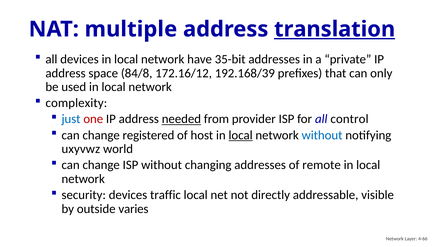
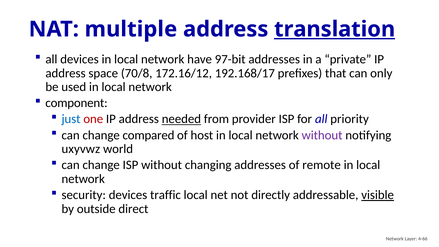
35-bit: 35-bit -> 97-bit (230, 59)
84/8: 84/8 -> 70/8 (137, 73)
192.168/39: 192.168/39 -> 192.168/17 (245, 73)
complexity: complexity -> component (77, 103)
control: control -> priority (350, 119)
registered: registered -> compared (148, 135)
local underline: present -> none (241, 135)
without colour: blue -> purple (322, 135)
visible underline: none -> present (378, 195)
varies: varies -> direct (133, 209)
